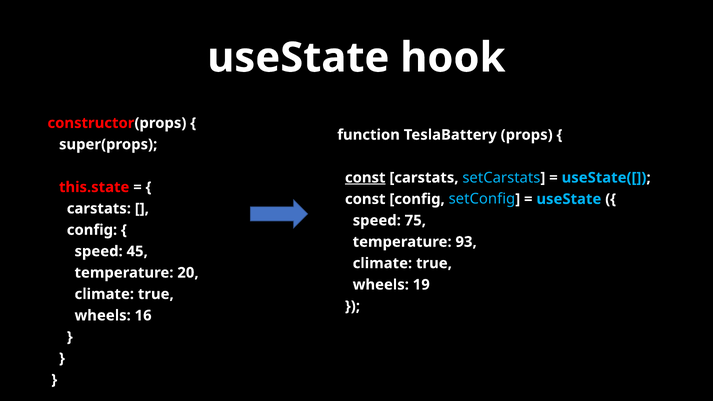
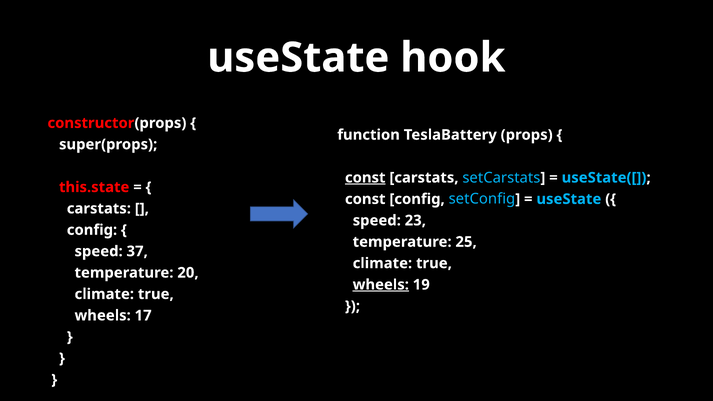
75: 75 -> 23 (415, 221)
93: 93 -> 25 (466, 242)
45: 45 -> 37 (137, 251)
wheels underline: none -> present (381, 285)
16: 16 -> 17 (143, 316)
